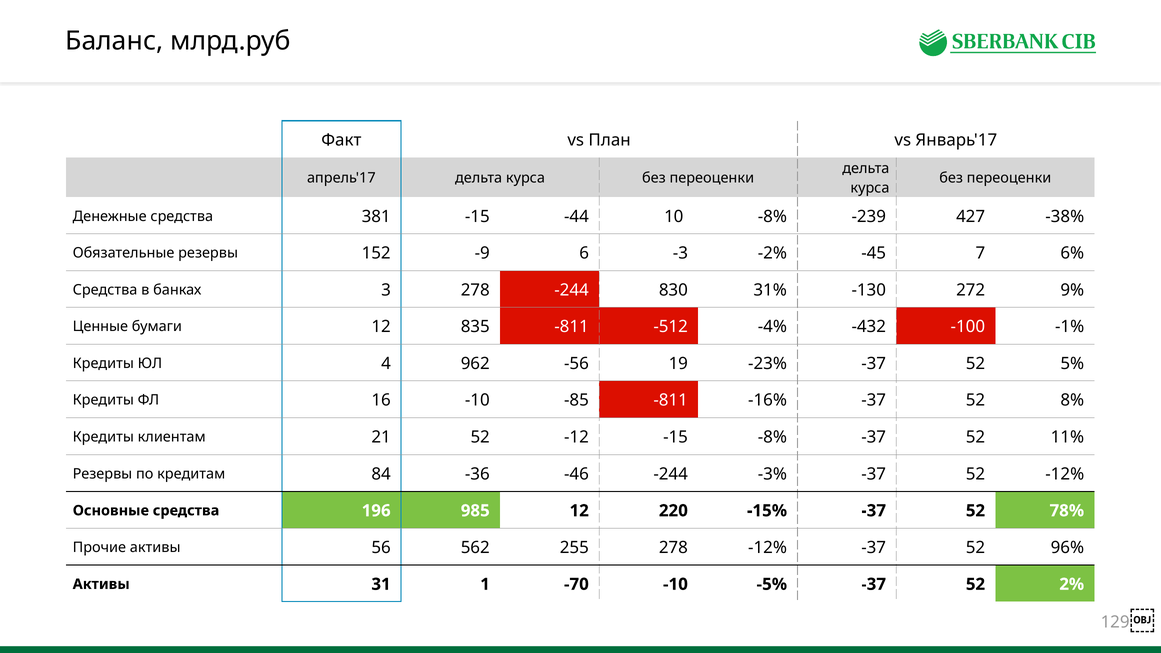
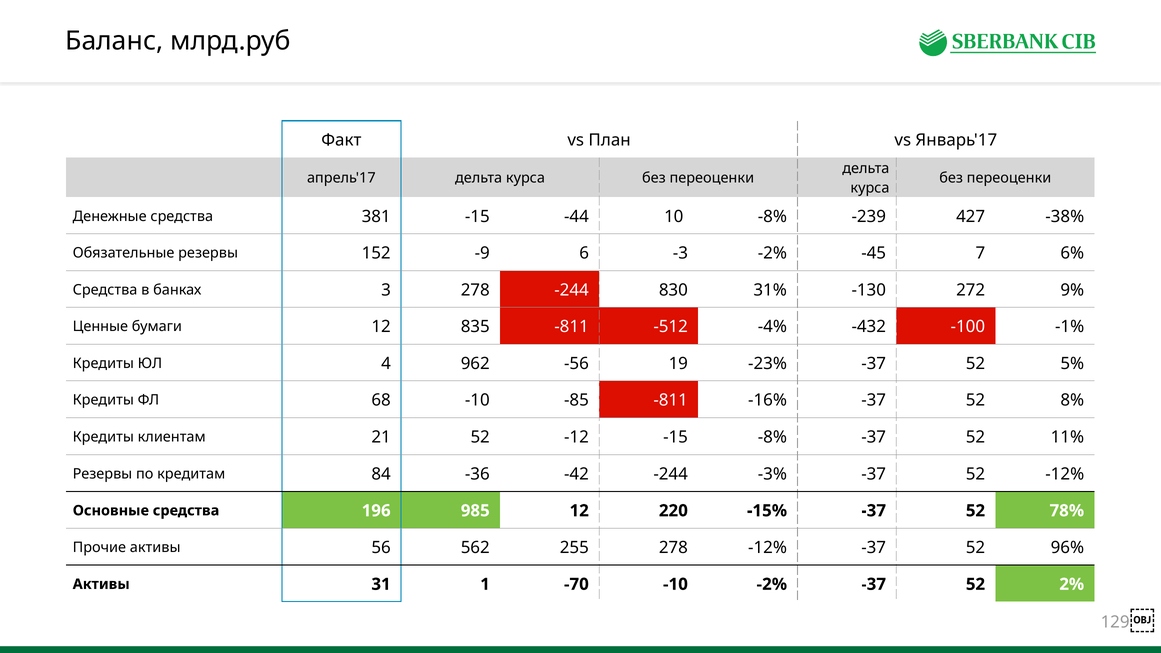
16: 16 -> 68 (381, 400)
-46: -46 -> -42 (576, 474)
-10 -5%: -5% -> -2% (772, 584)
